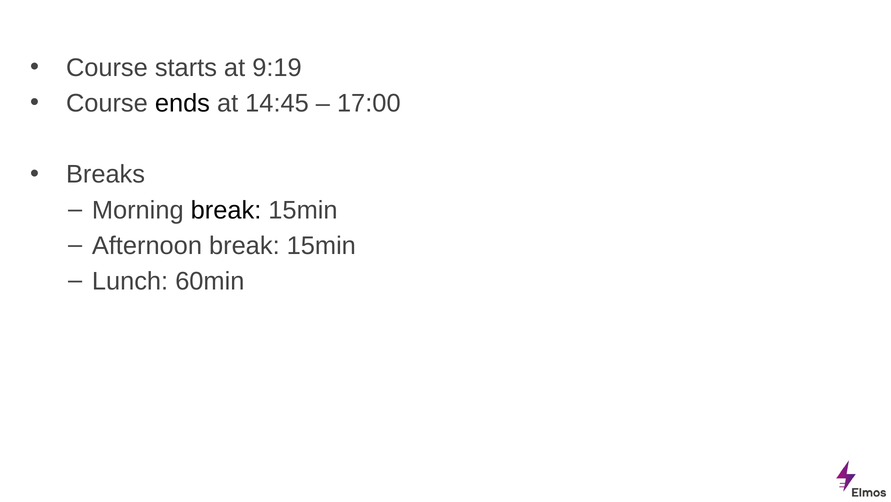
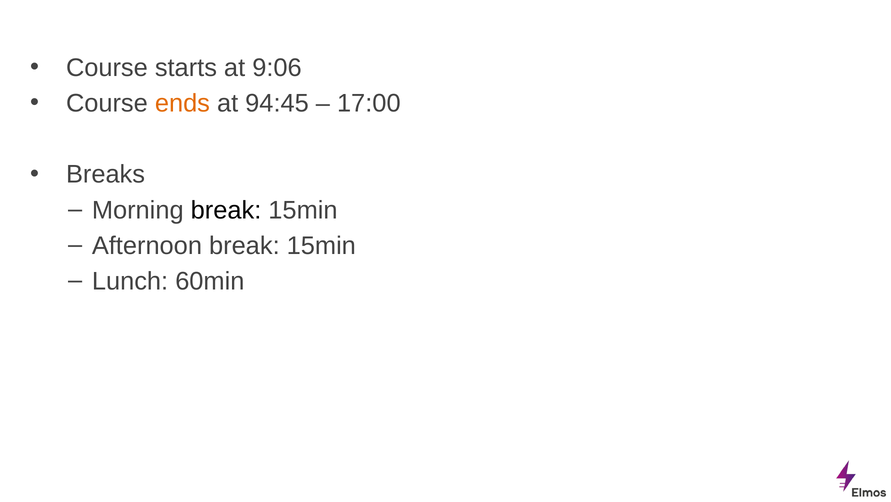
9:19: 9:19 -> 9:06 (277, 68)
ends colour: black -> orange (182, 103)
14:45: 14:45 -> 94:45 (277, 103)
